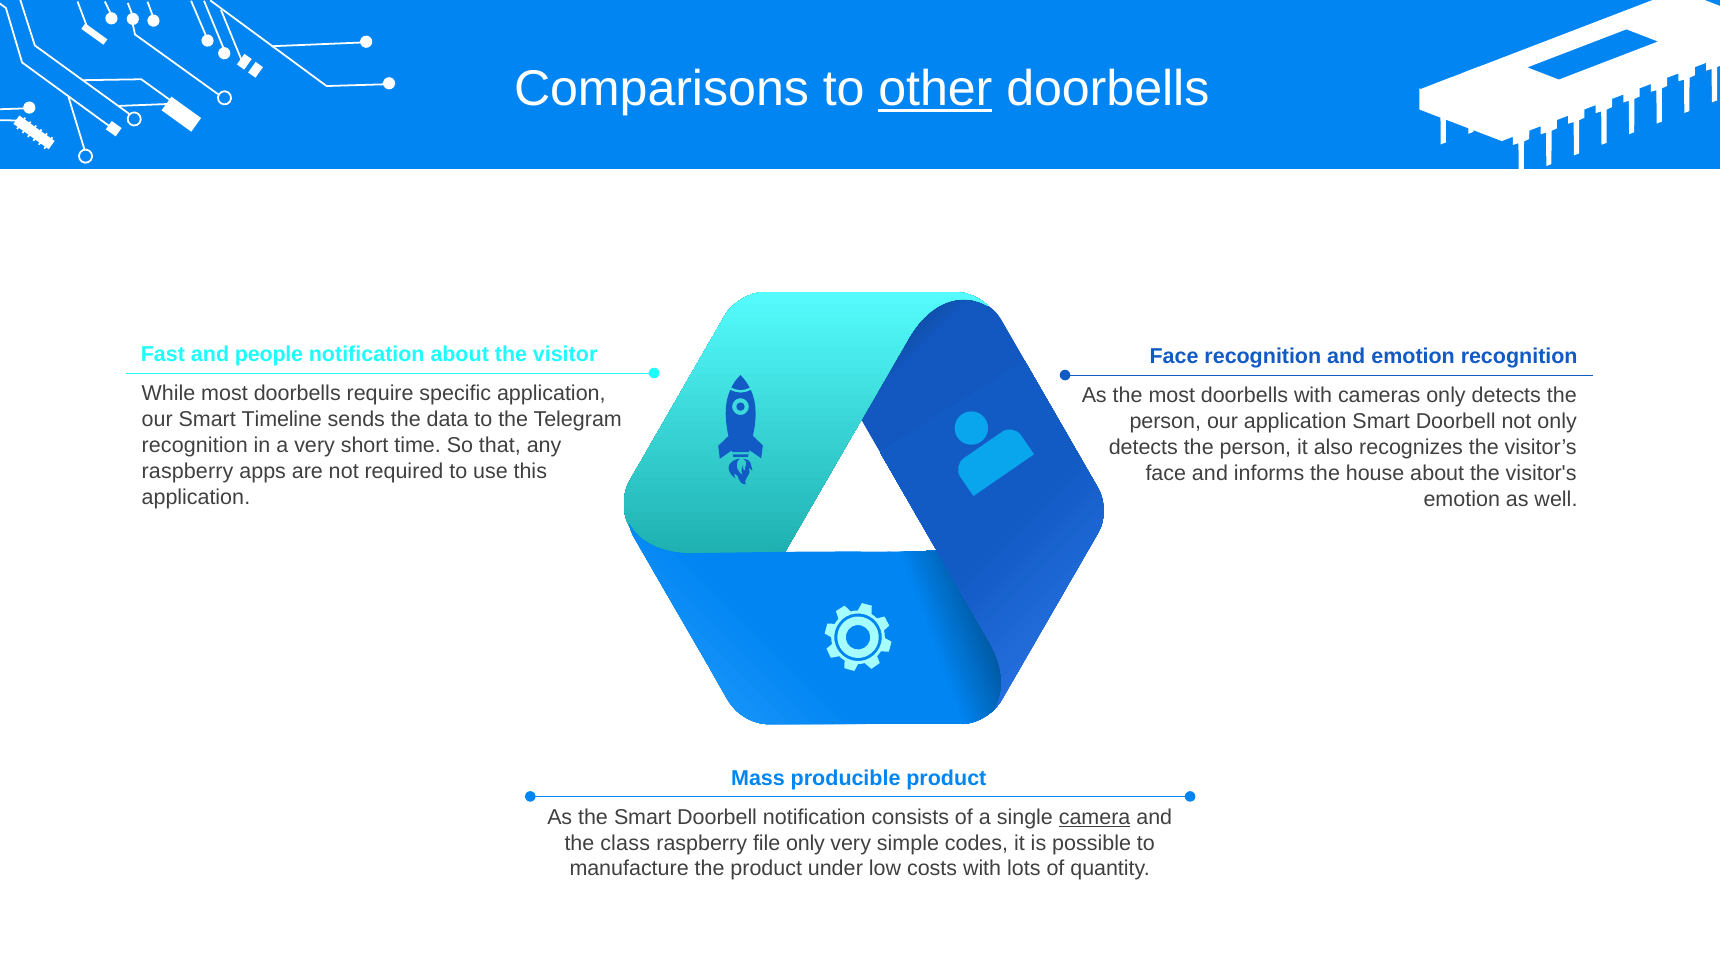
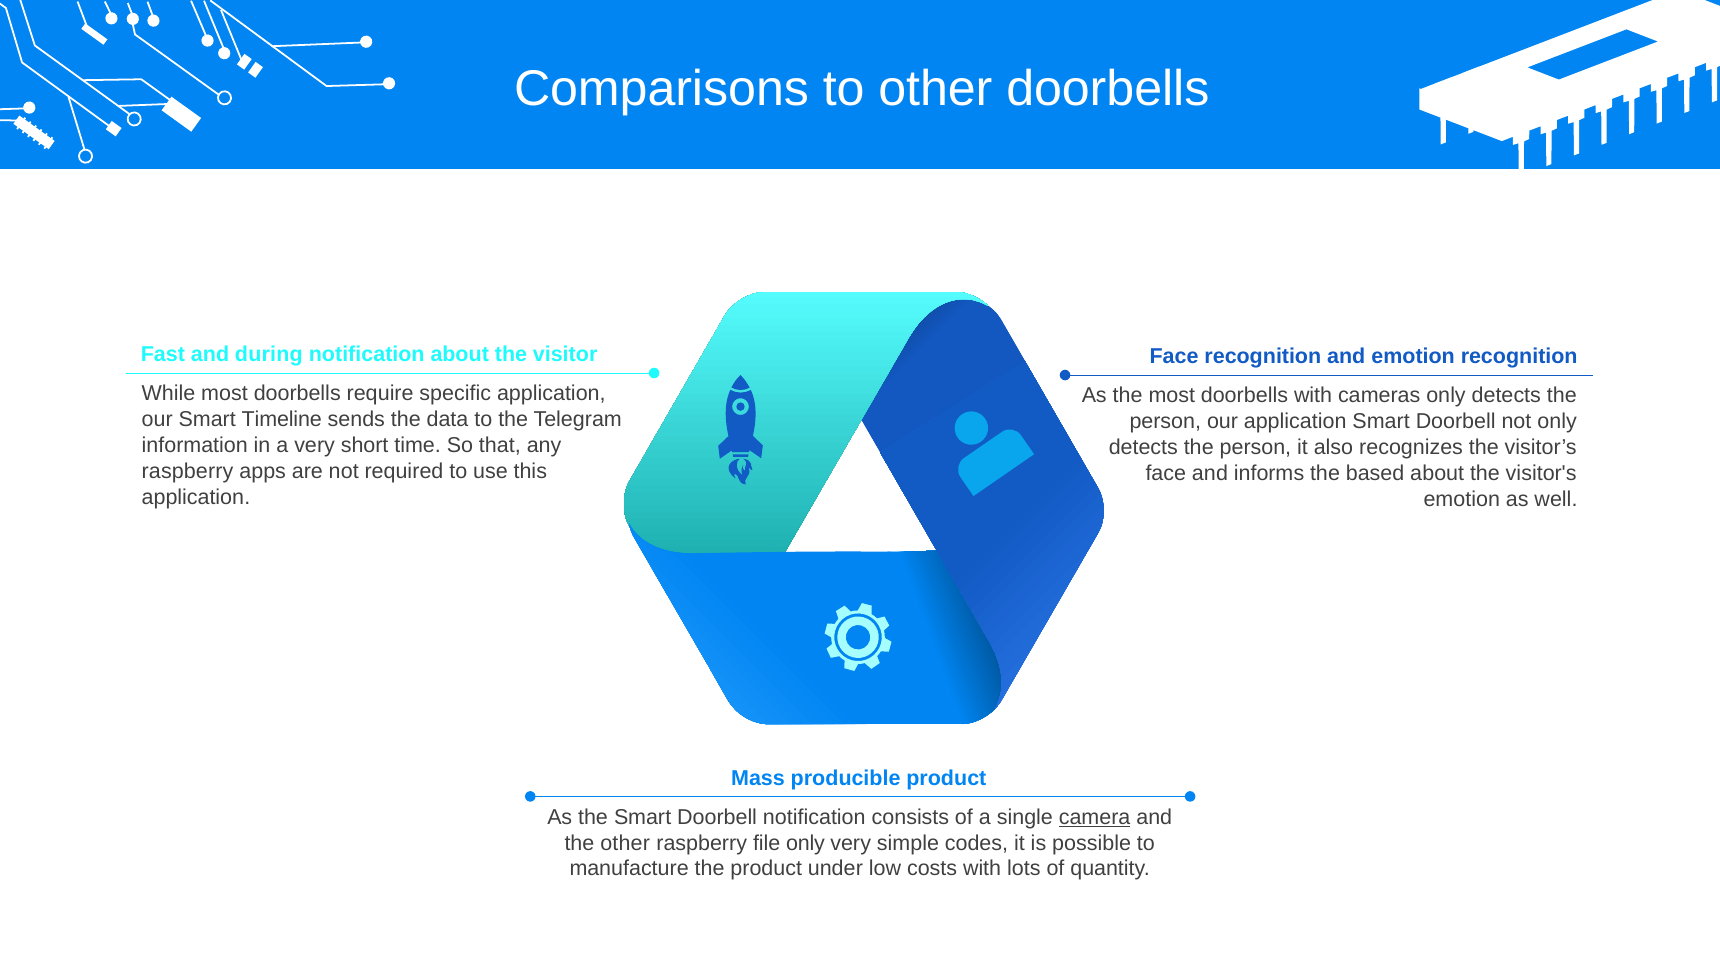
other underline: present -> none (935, 89)
people: people -> during (269, 354)
recognition: recognition -> information (195, 445)
house: house -> based (1375, 473)
the class: class -> other (625, 842)
